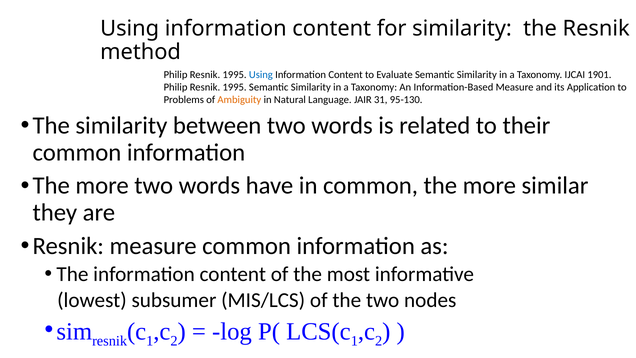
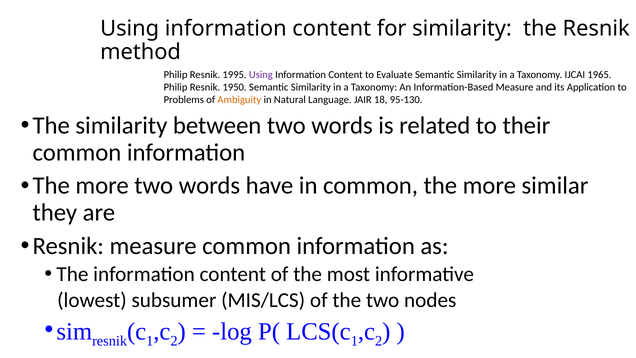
Using colour: blue -> purple (261, 74)
1901: 1901 -> 1965 (599, 74)
1995: 1995 -> 1950 (235, 87)
31: 31 -> 18 (381, 100)
